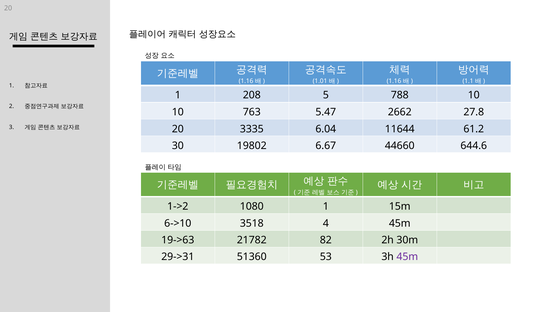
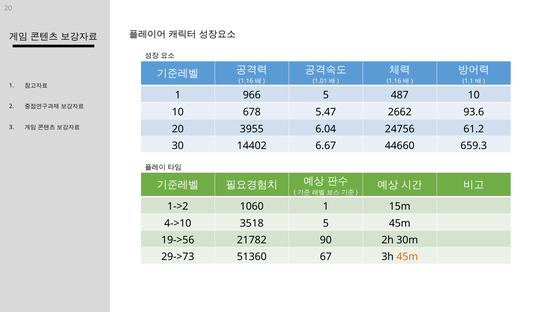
208: 208 -> 966 (252, 95)
788: 788 -> 487 (400, 95)
763: 763 -> 678 (252, 112)
27.8: 27.8 -> 93.6 (474, 112)
3335: 3335 -> 3955 (252, 129)
11644: 11644 -> 24756 (400, 129)
19802: 19802 -> 14402 (252, 146)
644.6: 644.6 -> 659.3 (474, 146)
1080: 1080 -> 1060 (252, 207)
6->10: 6->10 -> 4->10 (178, 223)
3518 4: 4 -> 5 (326, 223)
19->63: 19->63 -> 19->56 (178, 240)
82: 82 -> 90 (326, 240)
29->31: 29->31 -> 29->73 (178, 257)
53: 53 -> 67 (326, 257)
45m colour: purple -> orange (407, 257)
